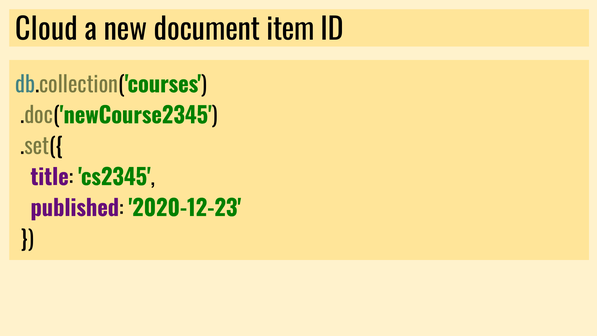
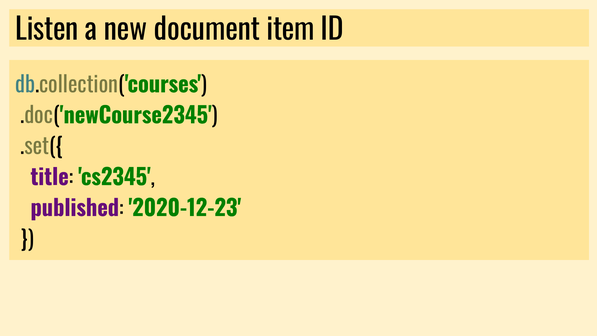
Cloud: Cloud -> Listen (47, 30)
